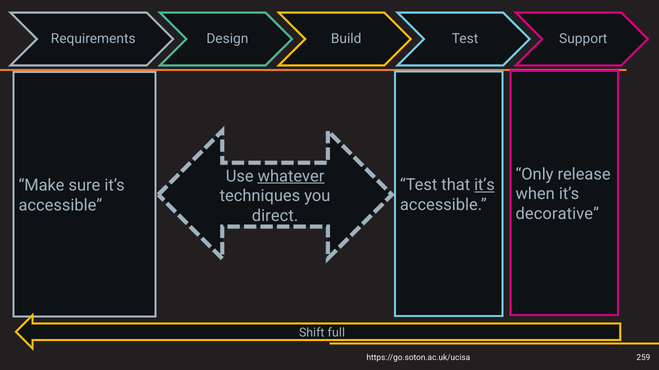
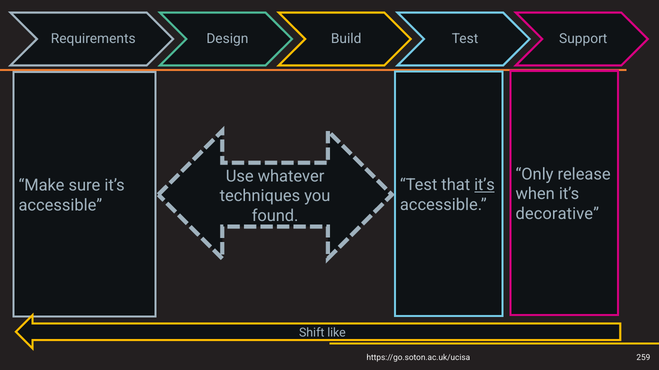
whatever underline: present -> none (291, 176)
direct: direct -> found (275, 216)
full: full -> like (336, 333)
